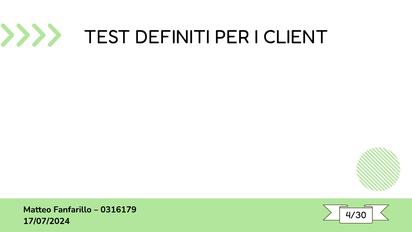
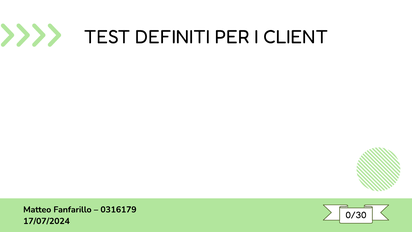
4/30: 4/30 -> 0/30 (356, 215)
